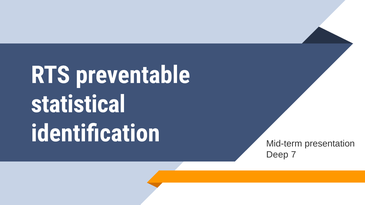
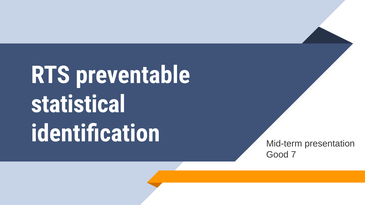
Deep: Deep -> Good (277, 155)
